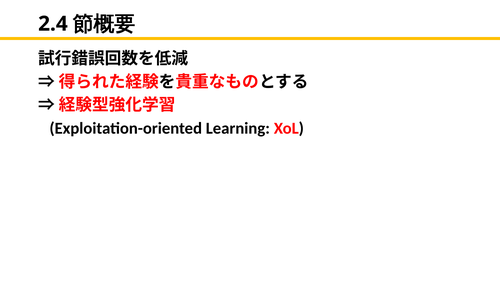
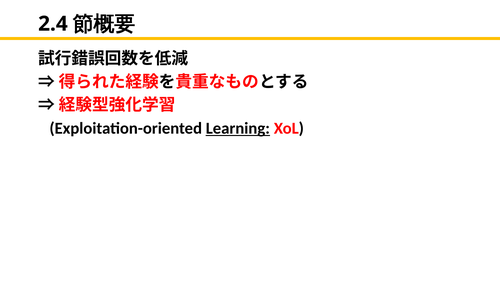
Learning underline: none -> present (238, 128)
